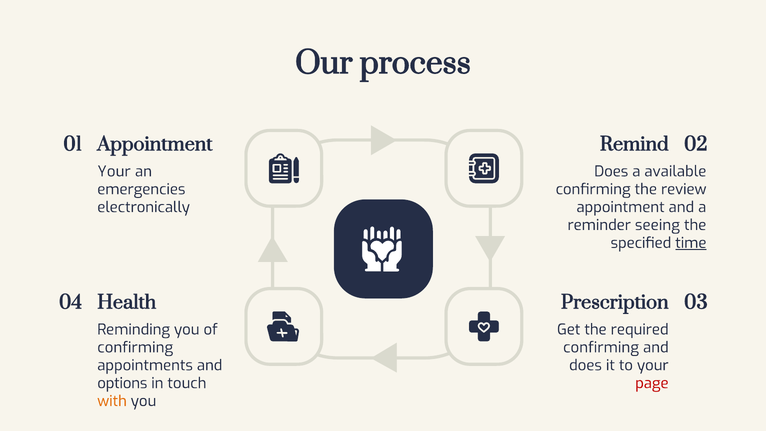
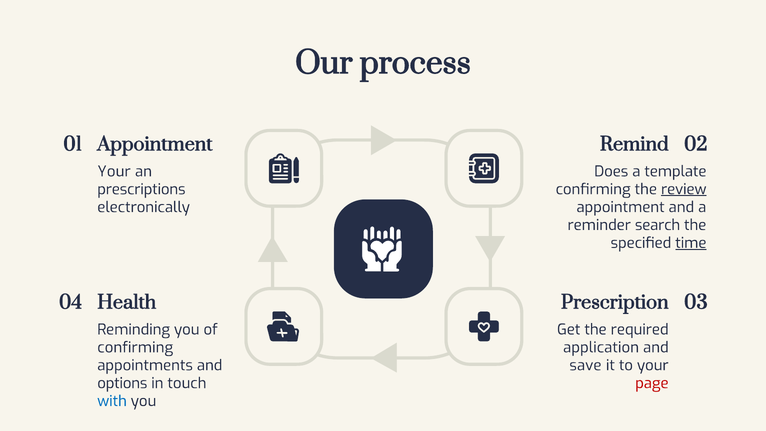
available: available -> template (675, 171)
emergencies: emergencies -> prescriptions (141, 189)
review underline: none -> present (684, 189)
seeing: seeing -> search (658, 225)
confirming: confirming -> application (601, 347)
does: does -> save (585, 365)
with colour: orange -> blue (112, 401)
